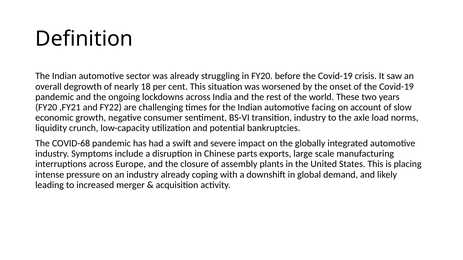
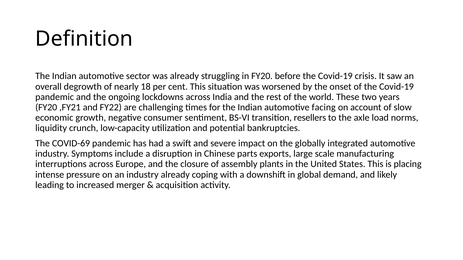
transition industry: industry -> resellers (310, 118)
COVID-68: COVID-68 -> COVID-69 (71, 144)
